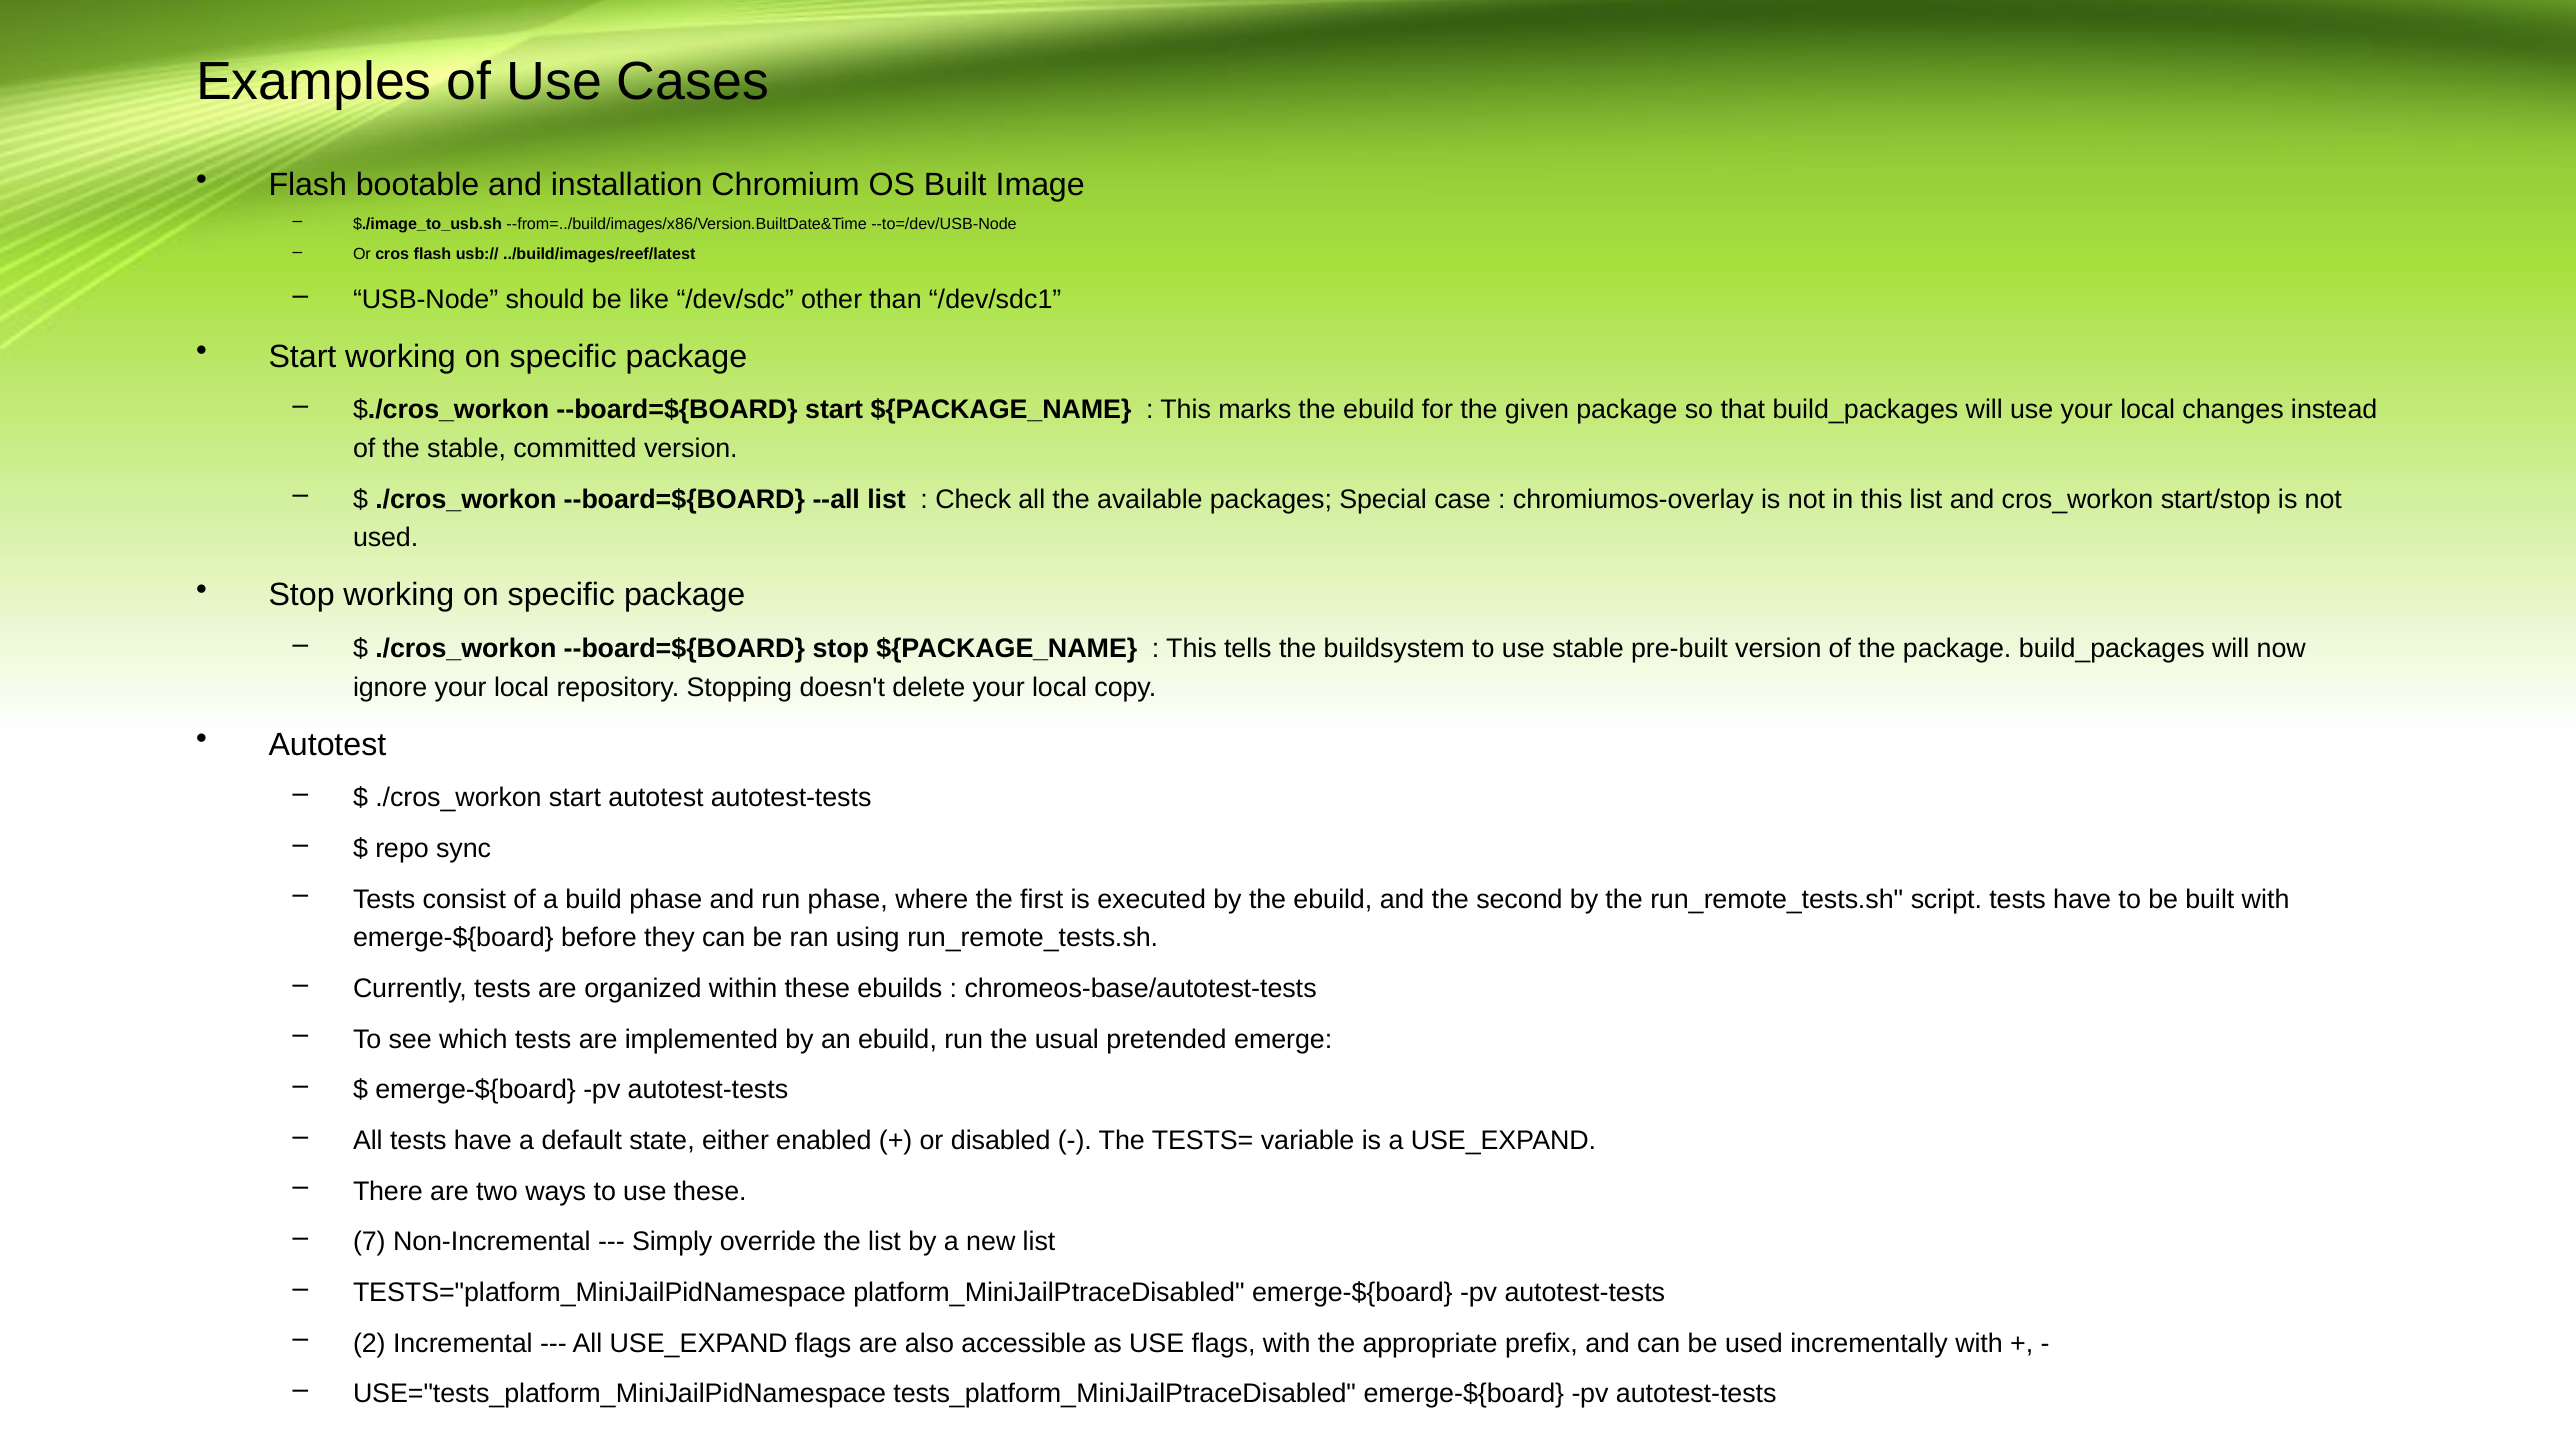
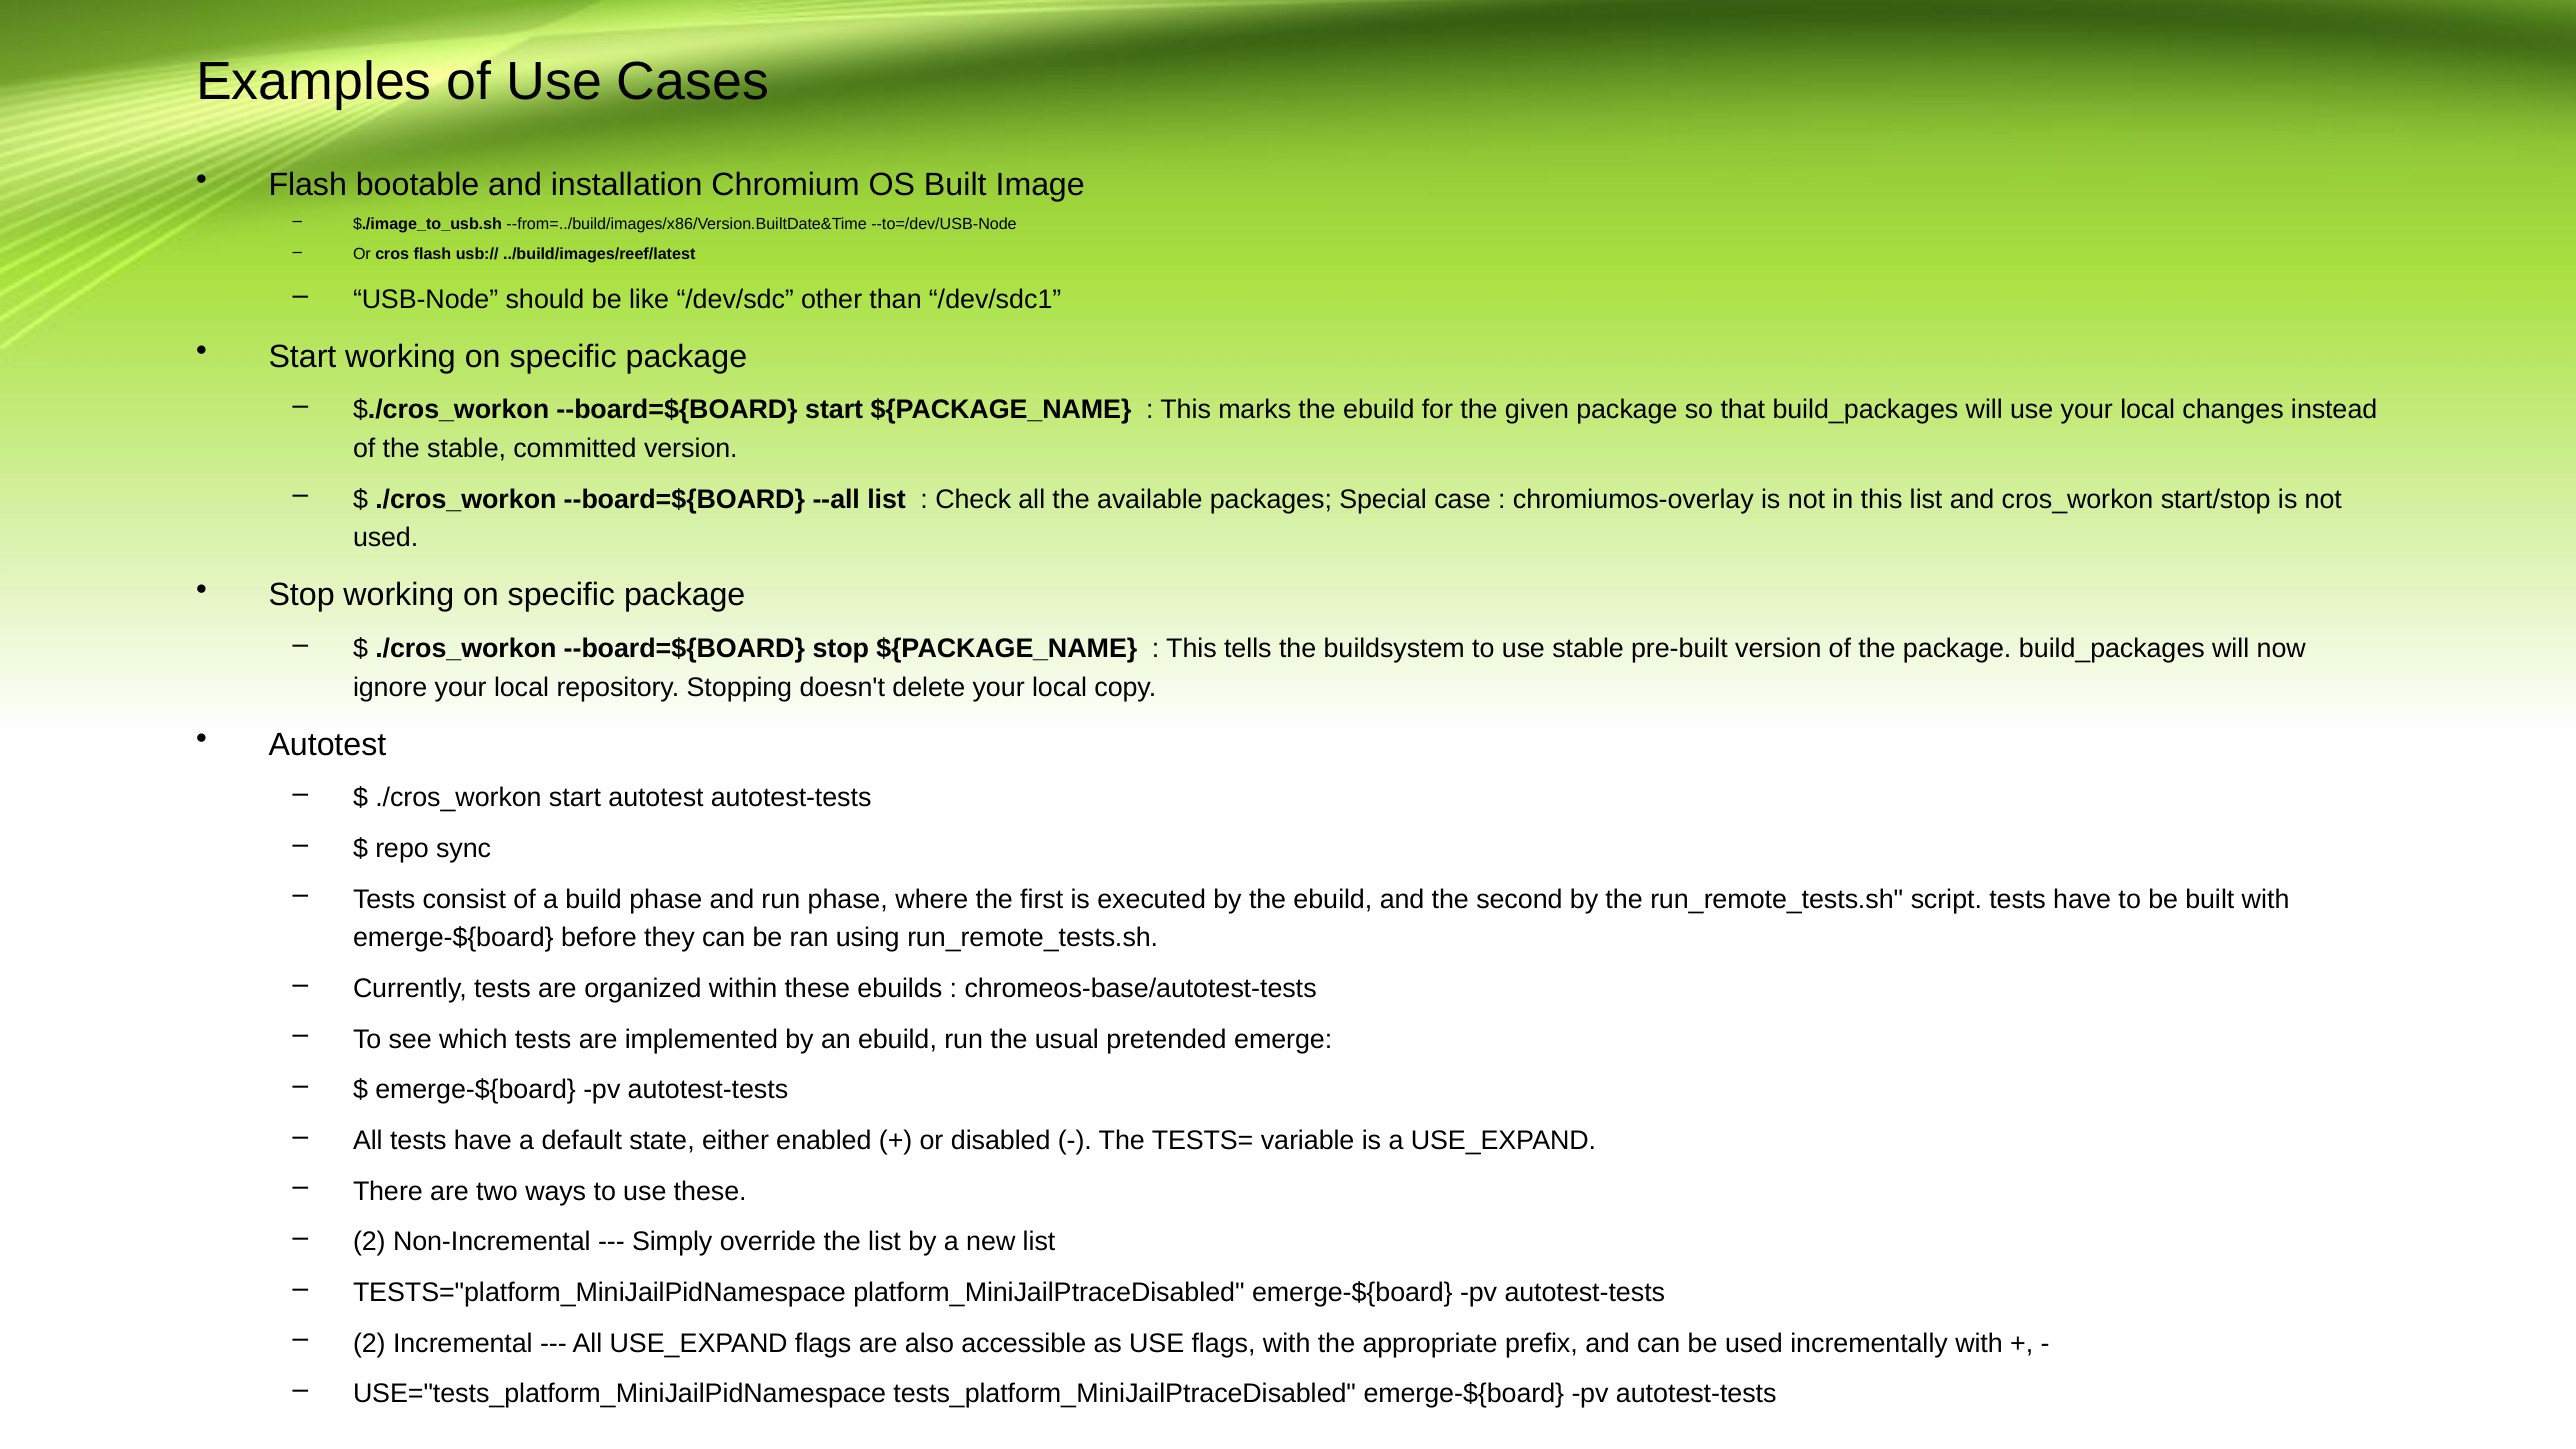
7: 7 -> 2 (369, 1242)
